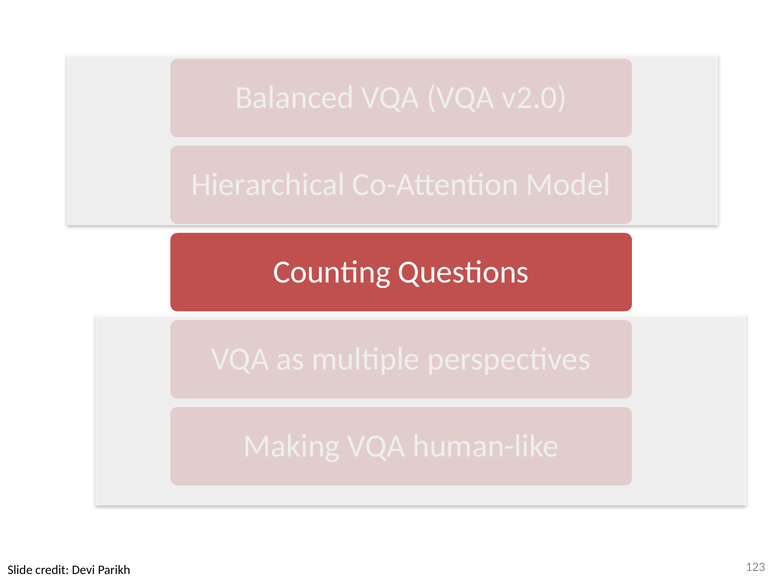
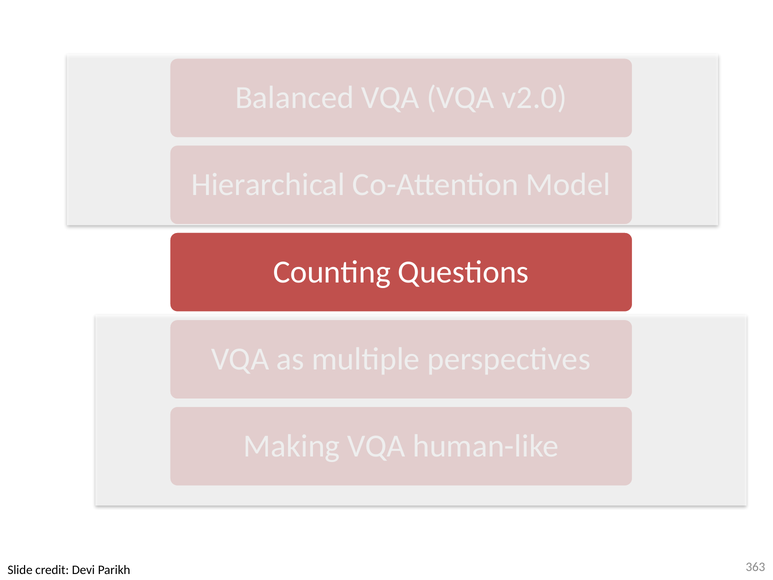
123: 123 -> 363 (755, 567)
